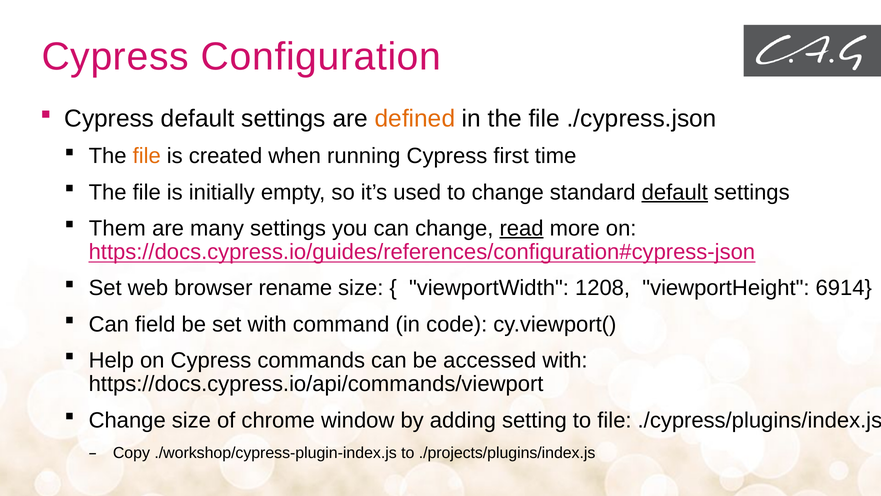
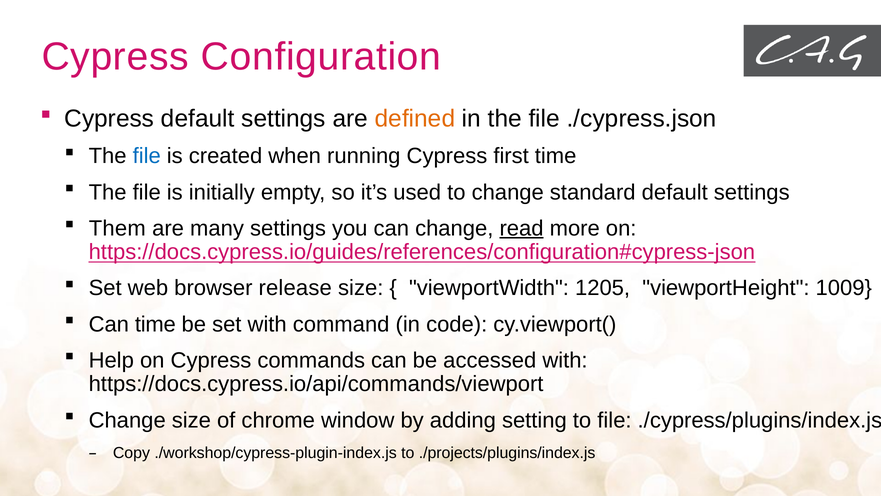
file colour: orange -> blue (147, 156)
default underline: present -> none (675, 192)
rename: rename -> release (295, 288)
1208: 1208 -> 1205 (603, 288)
6914: 6914 -> 1009 (844, 288)
Can field: field -> time (155, 324)
